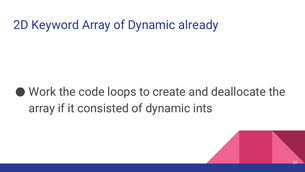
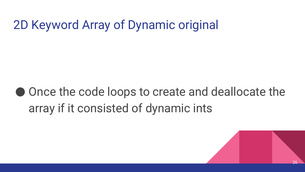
already: already -> original (199, 25)
Work: Work -> Once (42, 92)
